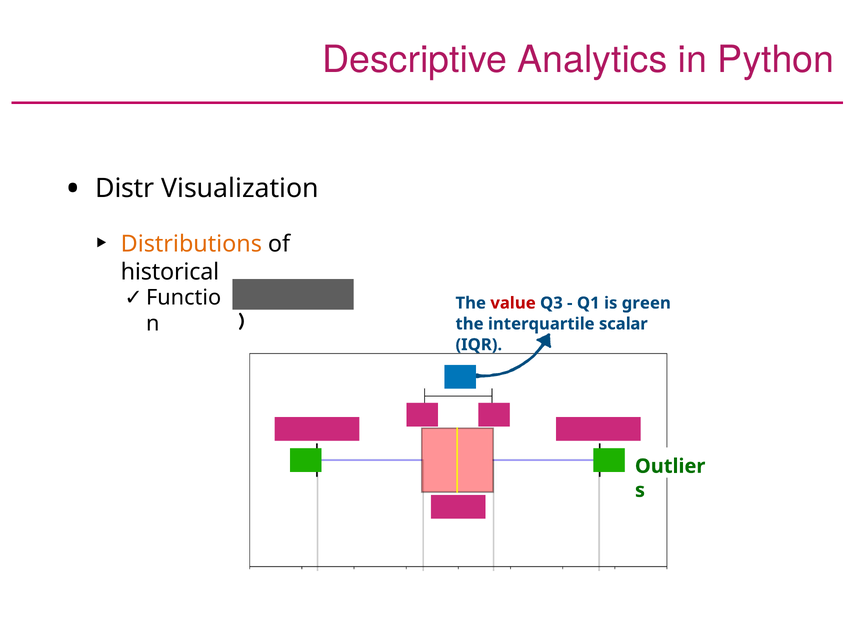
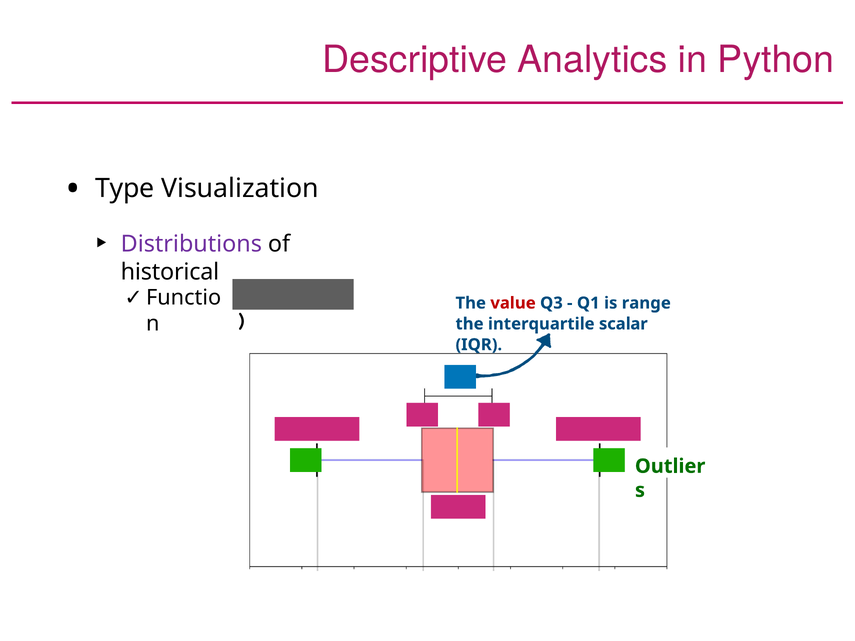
Distr: Distr -> Type (125, 189)
Distributions colour: orange -> purple (191, 244)
green: green -> range (646, 303)
